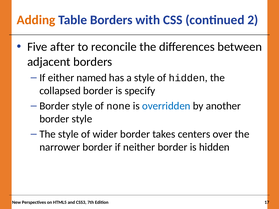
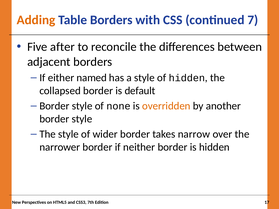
2: 2 -> 7 (253, 20)
specify: specify -> default (140, 91)
overridden colour: blue -> orange (166, 106)
centers: centers -> narrow (194, 134)
